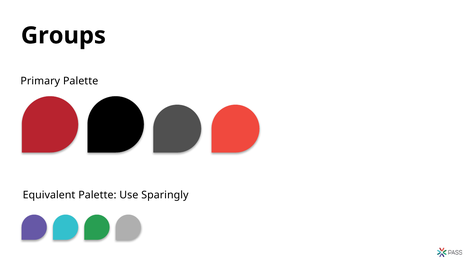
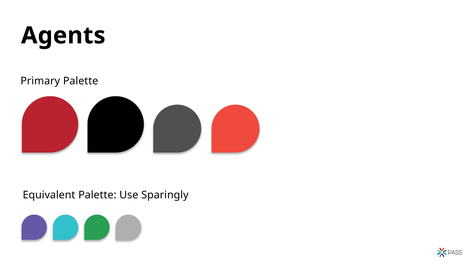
Groups: Groups -> Agents (63, 36)
